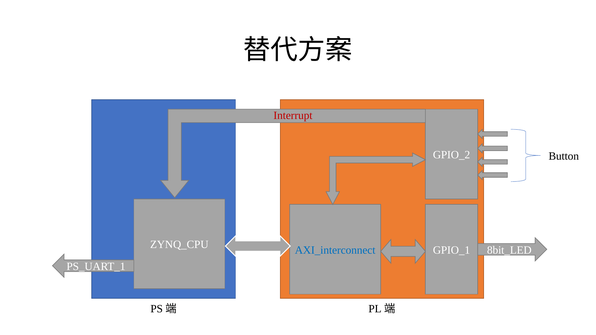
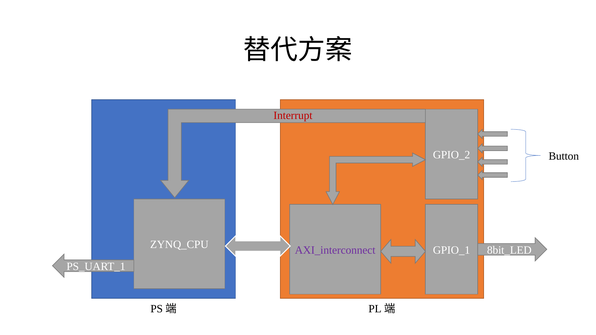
AXI_interconnect colour: blue -> purple (335, 250)
